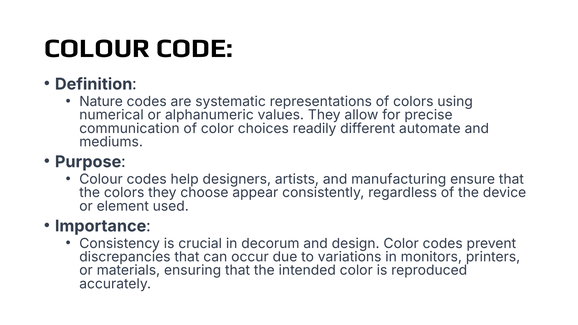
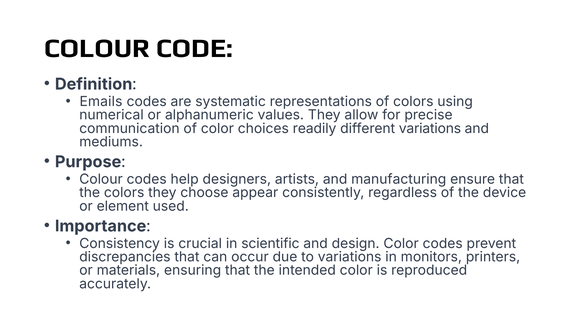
Nature: Nature -> Emails (101, 102)
different automate: automate -> variations (430, 129)
decorum: decorum -> scientific (270, 244)
